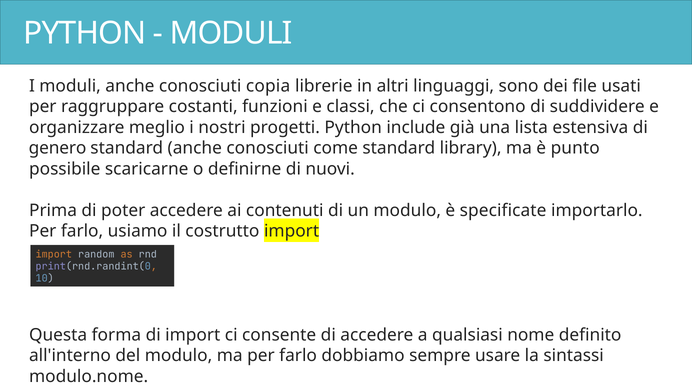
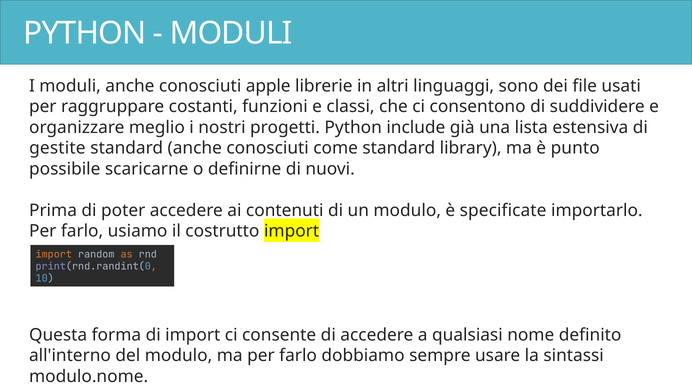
copia: copia -> apple (268, 86)
genero: genero -> gestite (57, 148)
